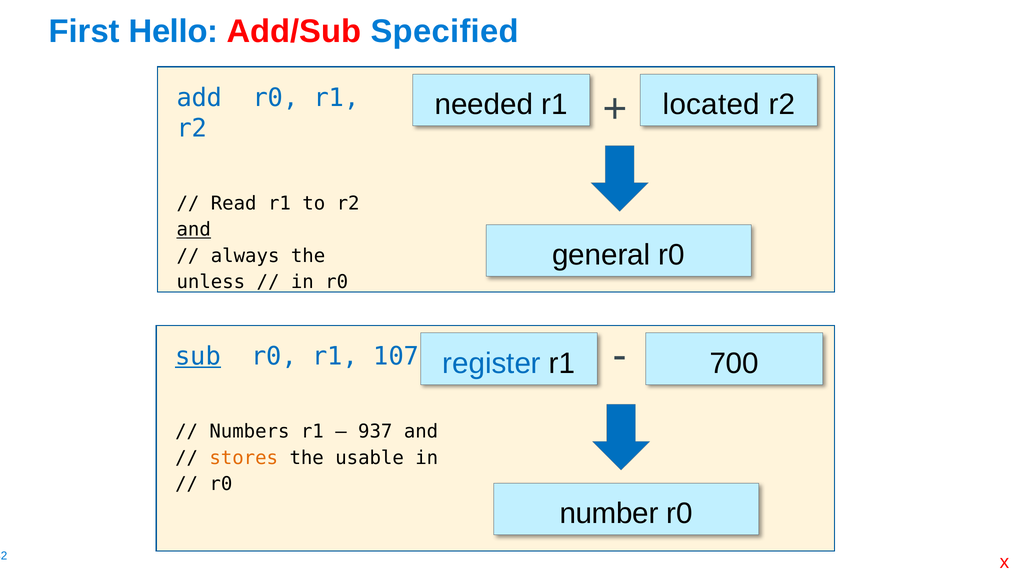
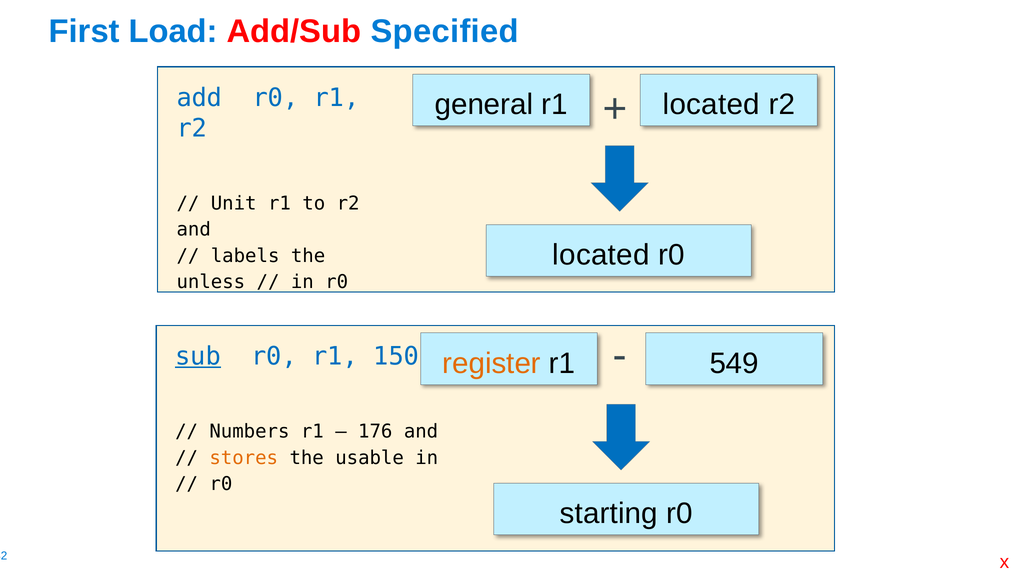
Hello: Hello -> Load (173, 31)
needed: needed -> general (484, 105)
Read: Read -> Unit (234, 204)
and underline: present -> none (194, 230)
general: general -> located (601, 255)
always: always -> labels (245, 256)
107: 107 -> 150 (396, 357)
register colour: blue -> orange (492, 364)
700: 700 -> 549 (734, 364)
937: 937 -> 176 (375, 432)
number: number -> starting (609, 514)
